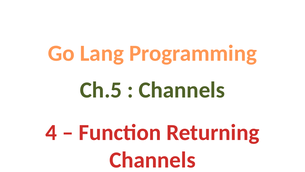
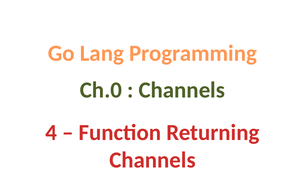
Ch.5: Ch.5 -> Ch.0 (101, 90)
